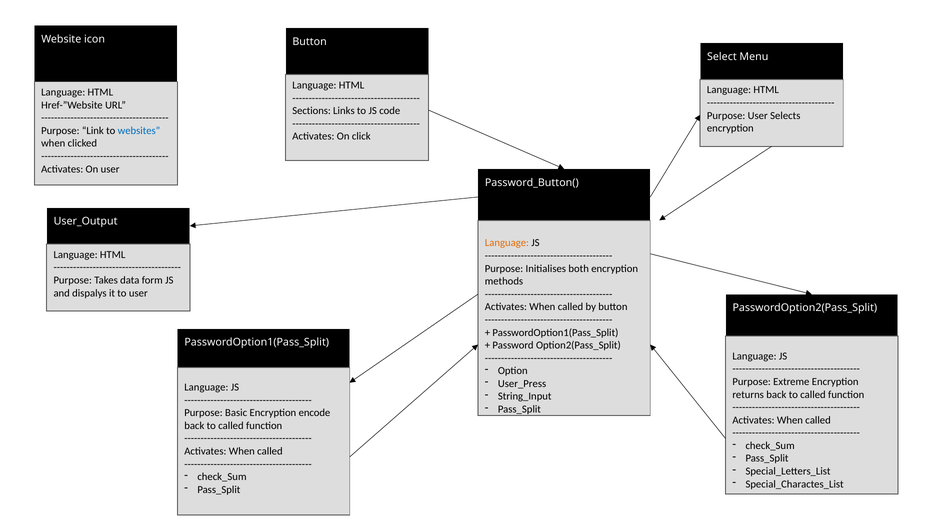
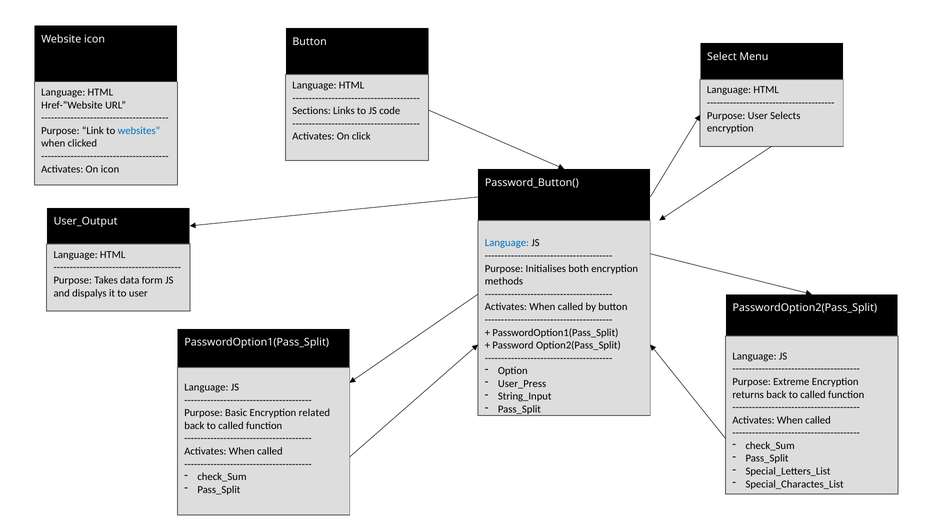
On user: user -> icon (110, 169)
Language colour: orange -> blue (507, 243)
encode: encode -> related (314, 413)
